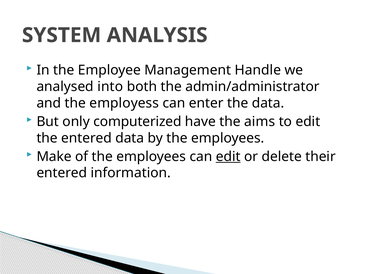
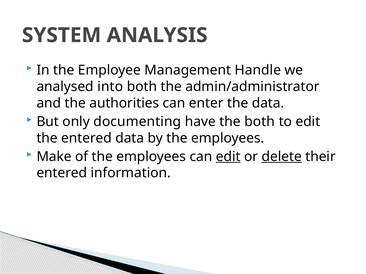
employess: employess -> authorities (124, 103)
computerized: computerized -> documenting (137, 122)
the aims: aims -> both (260, 122)
delete underline: none -> present (282, 157)
